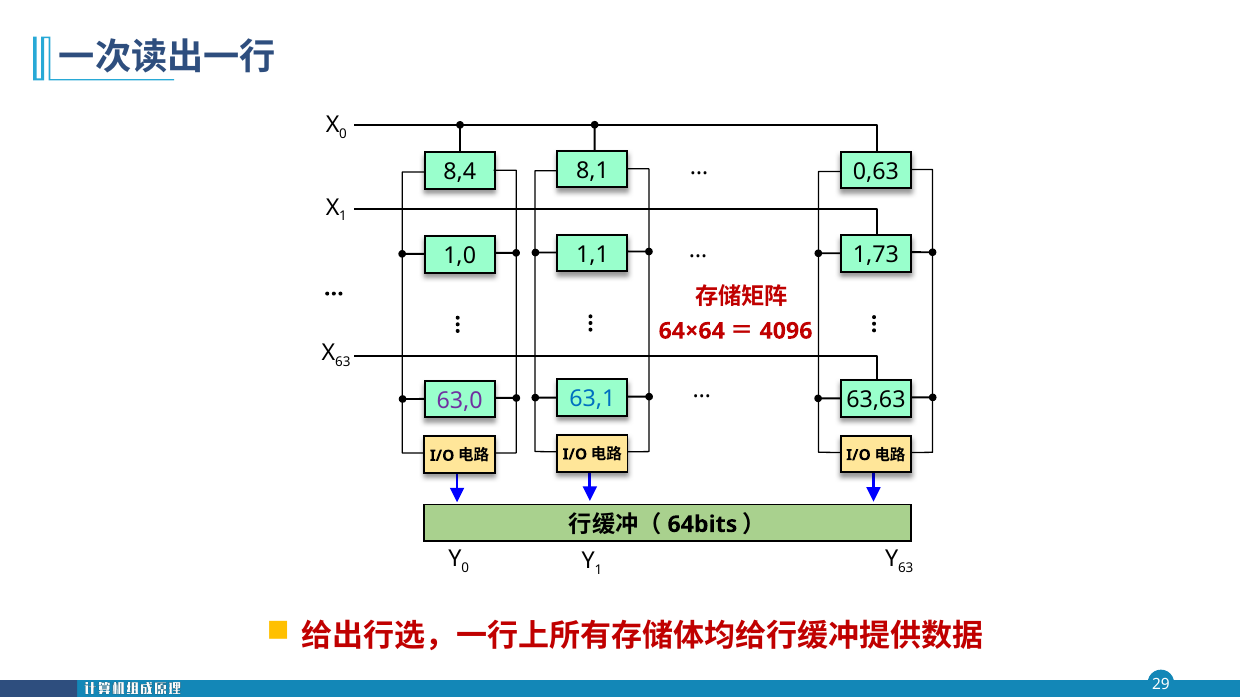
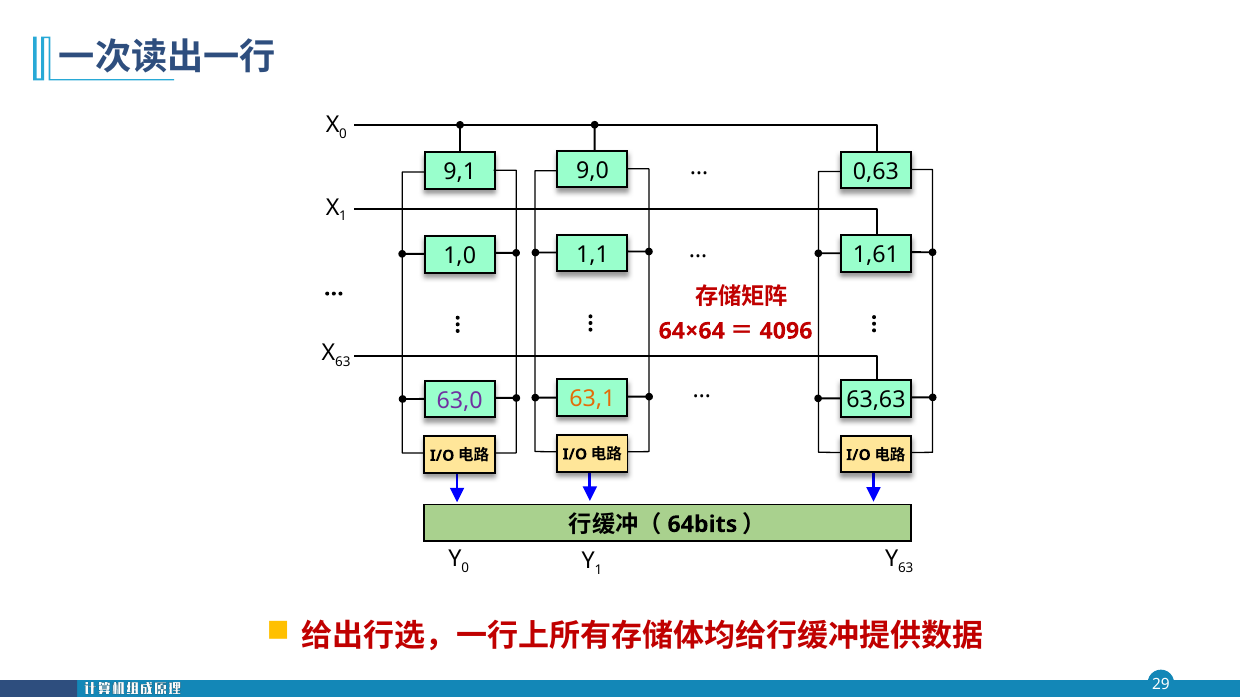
8,1: 8,1 -> 9,0 (592, 171)
8,4: 8,4 -> 9,1 (460, 172)
1,73: 1,73 -> 1,61 (876, 256)
63,1 colour: blue -> orange (592, 400)
